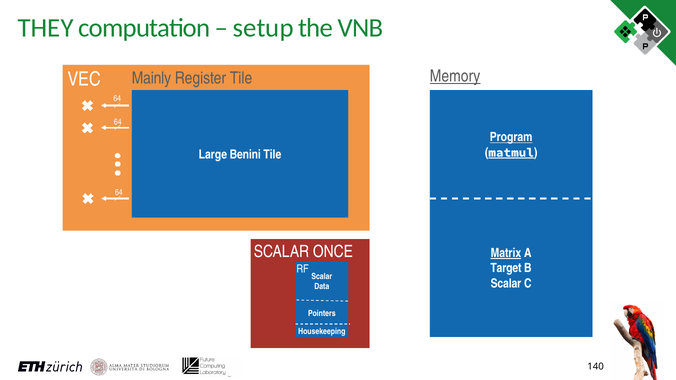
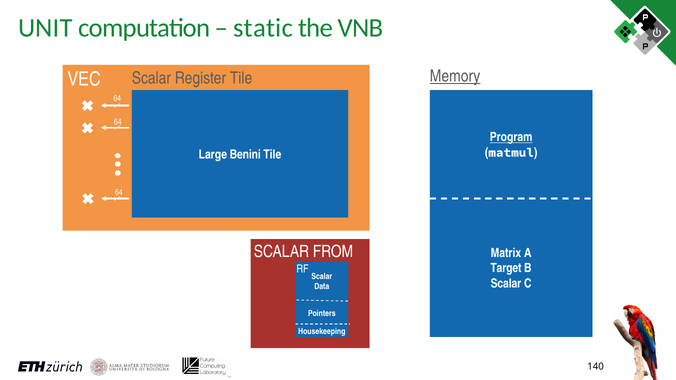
THEY: THEY -> UNIT (45, 28)
setup: setup -> static (263, 28)
Mainly: Mainly -> Scalar (151, 78)
matmul underline: present -> none (511, 153)
ONCE: ONCE -> FROM (333, 252)
Matrix underline: present -> none (506, 253)
